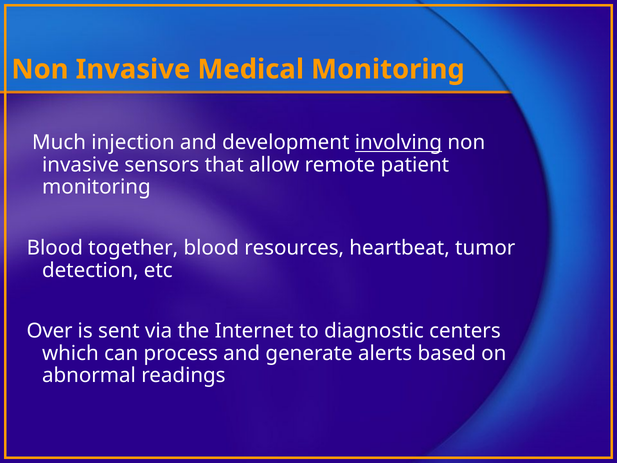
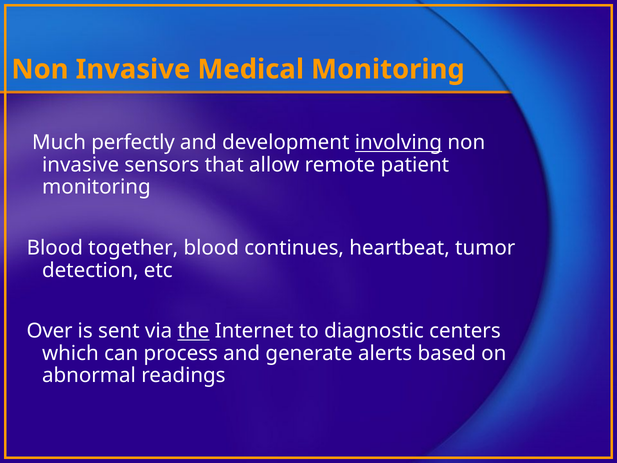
injection: injection -> perfectly (133, 143)
resources: resources -> continues (294, 248)
the underline: none -> present (193, 331)
